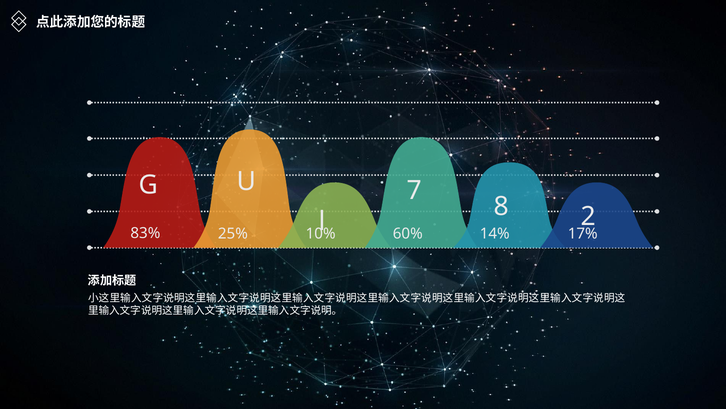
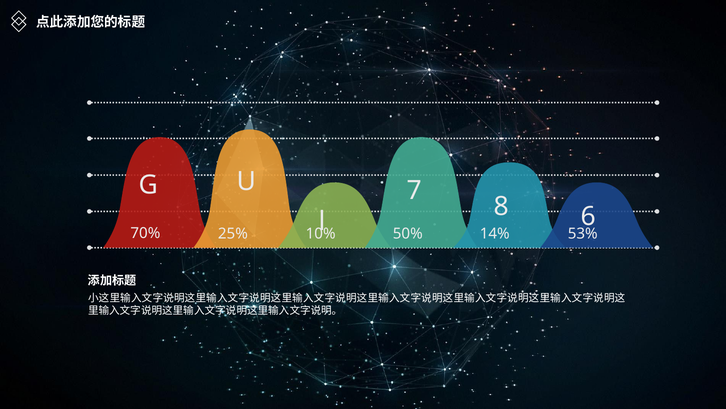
2: 2 -> 6 (588, 216)
83%: 83% -> 70% (145, 233)
60%: 60% -> 50% (408, 233)
17%: 17% -> 53% (583, 233)
